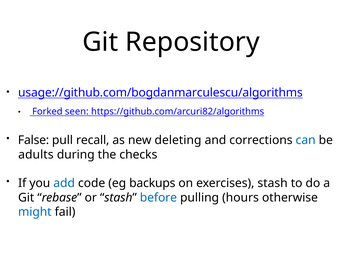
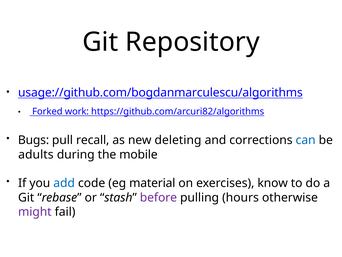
seen: seen -> work (77, 111)
False: False -> Bugs (34, 140)
checks: checks -> mobile (138, 154)
backups: backups -> material (152, 183)
exercises stash: stash -> know (273, 183)
before colour: blue -> purple (158, 197)
might colour: blue -> purple (35, 212)
